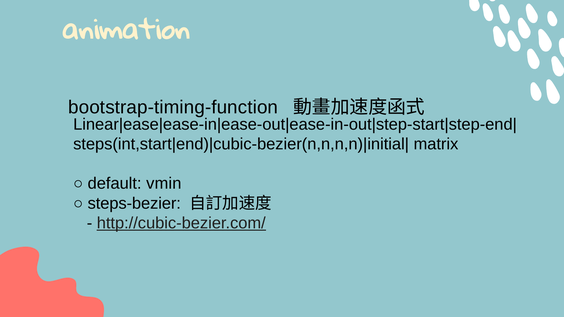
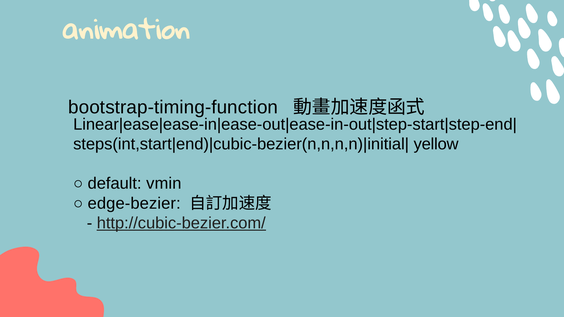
matrix: matrix -> yellow (436, 144)
steps-bezier: steps-bezier -> edge-bezier (134, 203)
